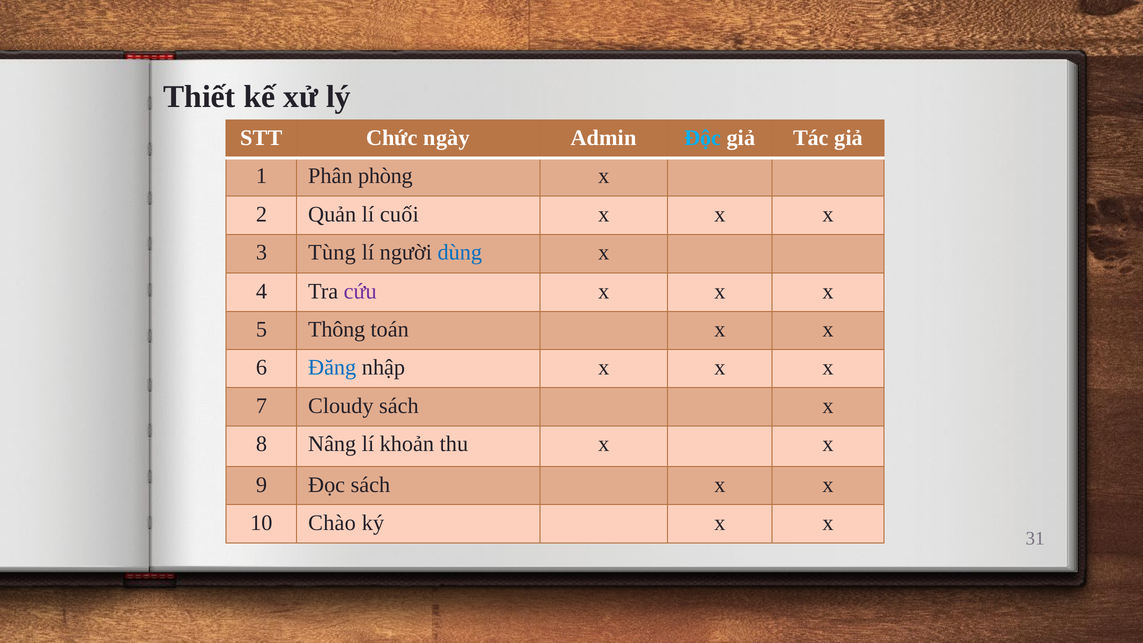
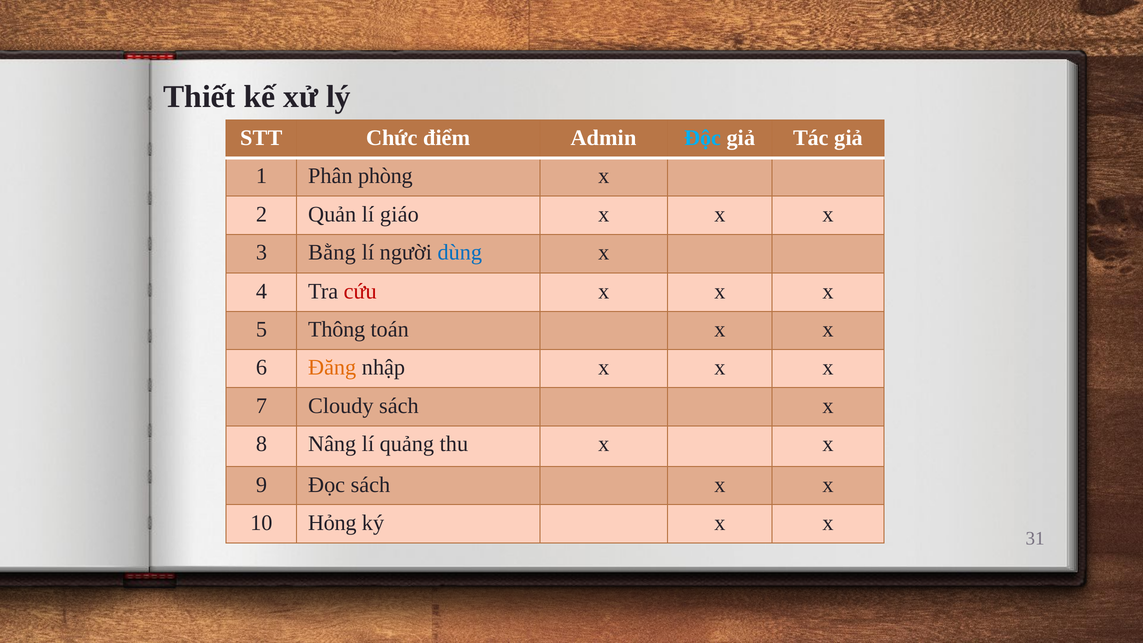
ngày: ngày -> điểm (447, 138)
cuối: cuối -> giáo (399, 214)
Tùng: Tùng -> Bằng (332, 252)
cứu colour: purple -> red (360, 291)
Đăng colour: blue -> orange (332, 368)
khoản: khoản -> quảng (407, 444)
Chào: Chào -> Hỏng (332, 523)
